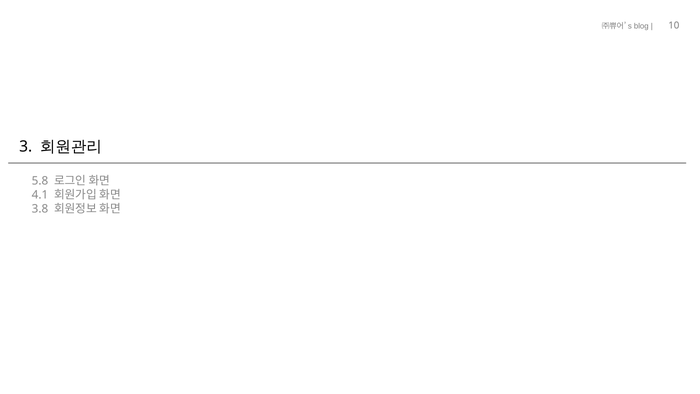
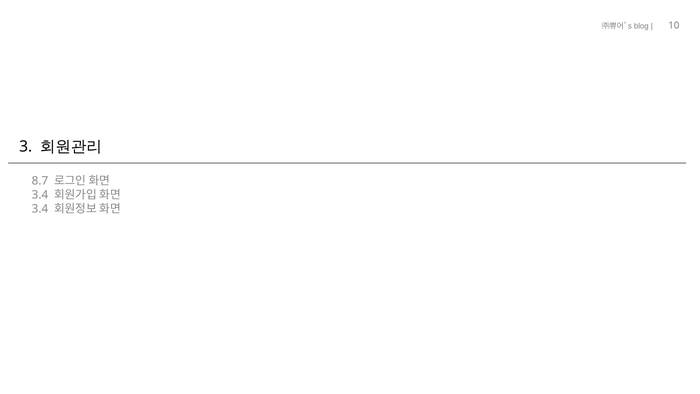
5.8: 5.8 -> 8.7 (40, 181)
4.1: 4.1 -> 3.4 (40, 195)
3.8: 3.8 -> 3.4 (40, 209)
